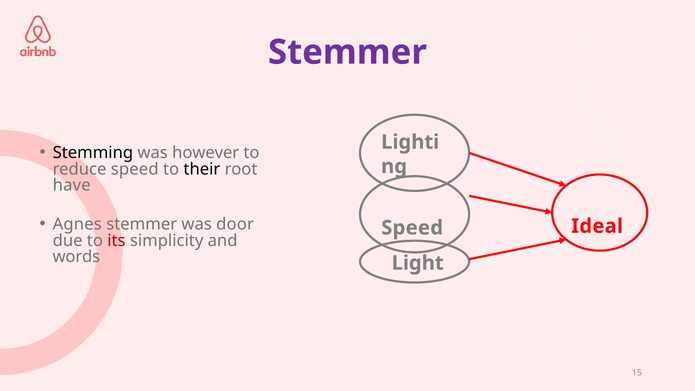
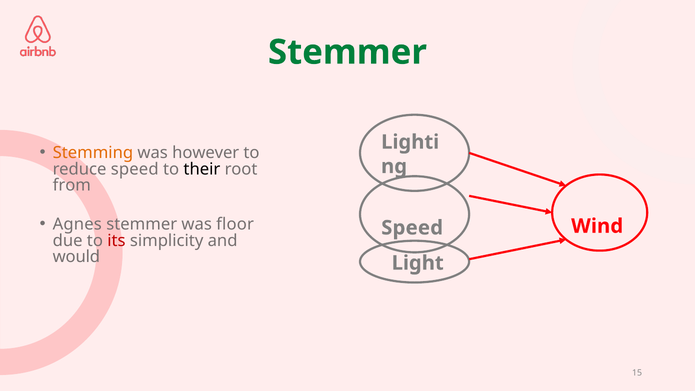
Stemmer colour: purple -> green (347, 52)
Stemming colour: black -> orange (93, 153)
have: have -> from (72, 185)
door: door -> floor (235, 224)
Ideal: Ideal -> Wind (597, 226)
words: words -> would (76, 257)
